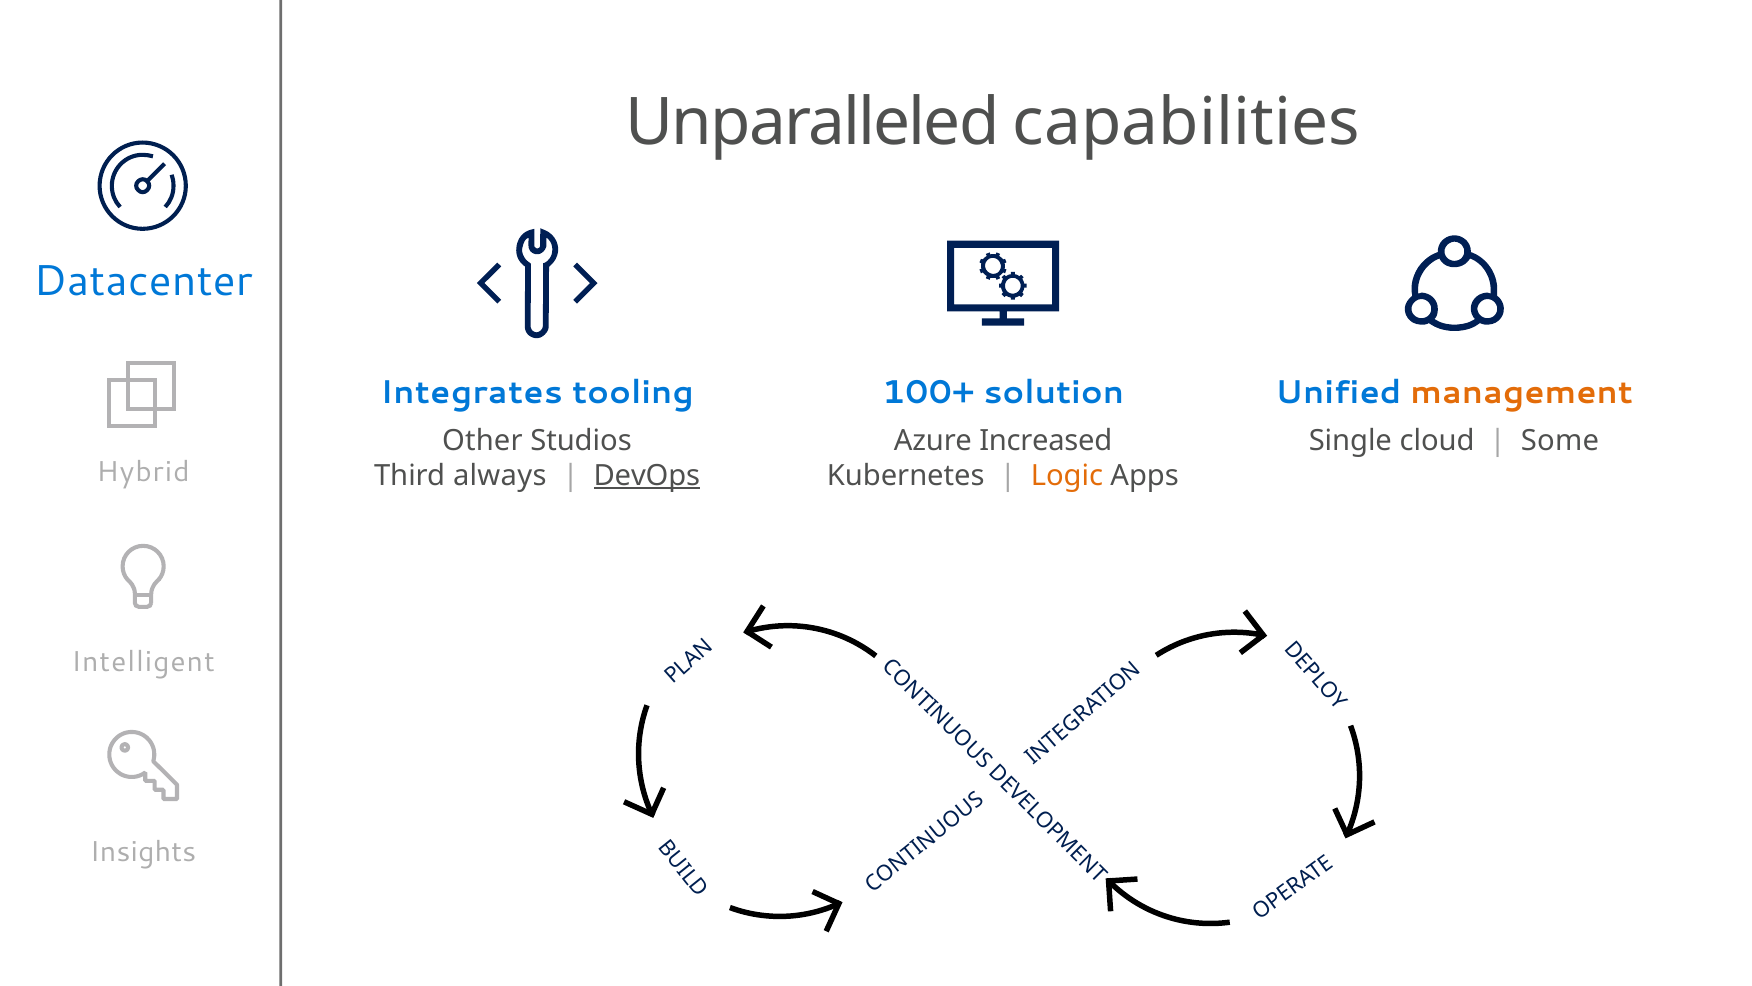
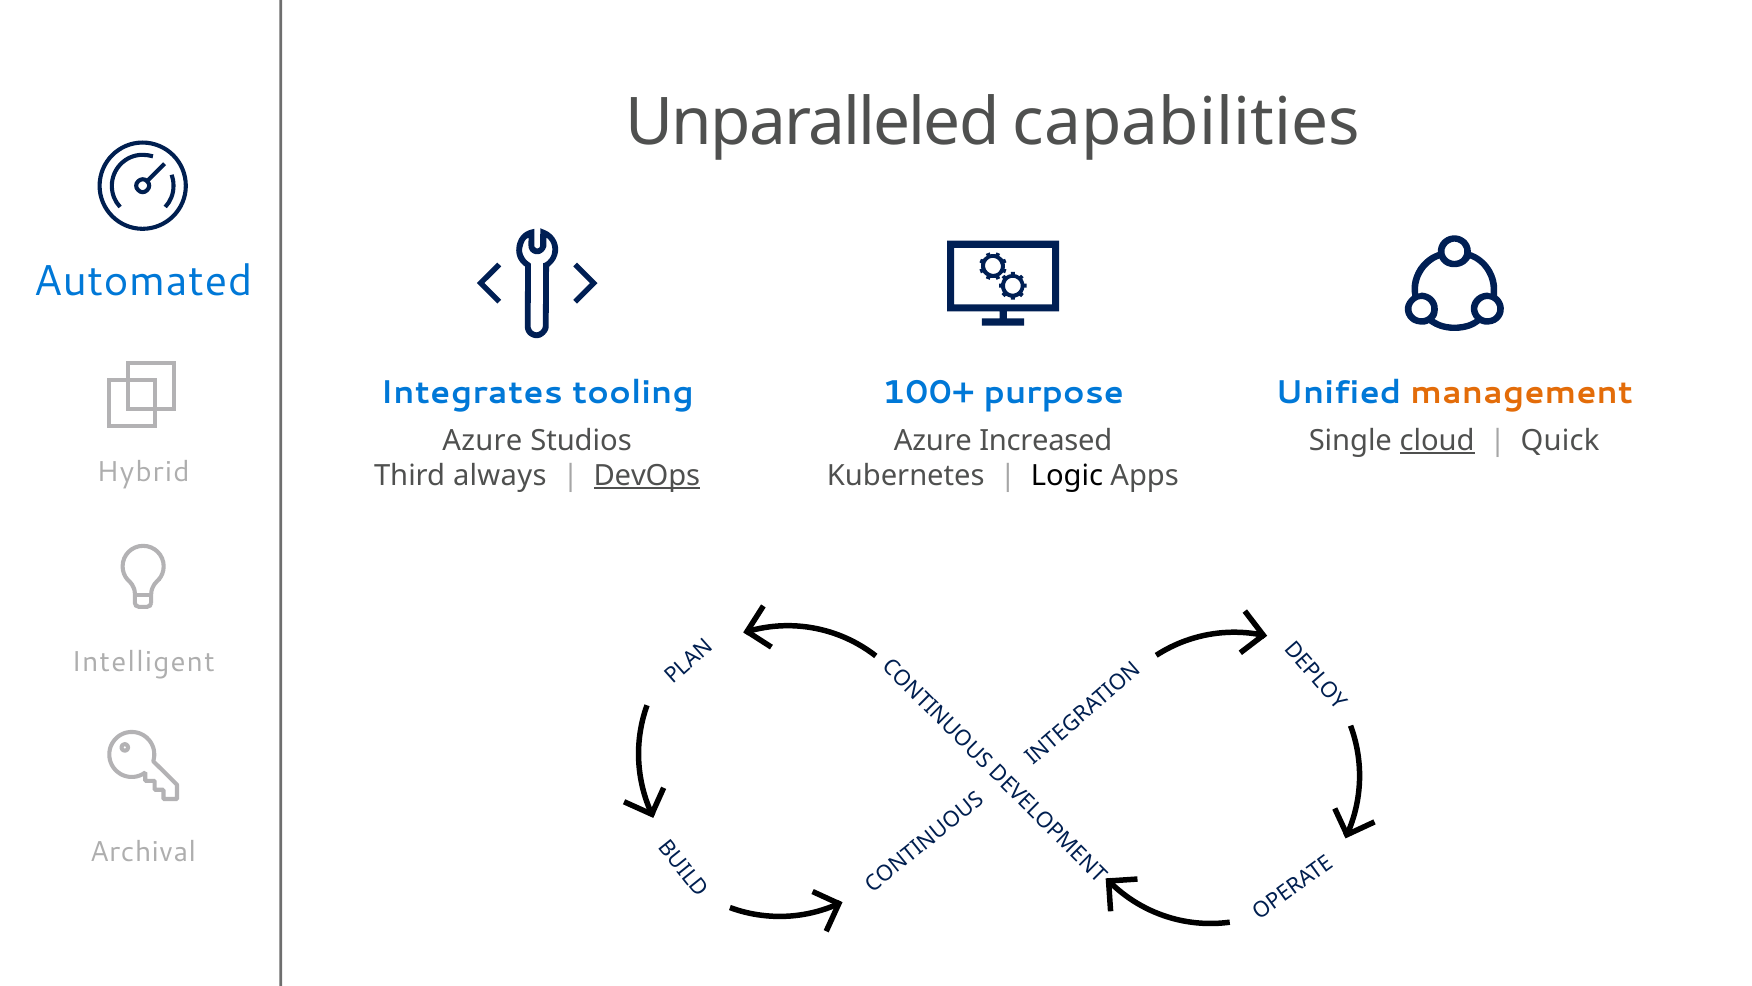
Datacenter: Datacenter -> Automated (143, 282)
solution: solution -> purpose (1054, 393)
Other: Other -> Azure (482, 440)
cloud underline: none -> present (1437, 440)
Some: Some -> Quick (1560, 440)
Logic colour: orange -> black (1067, 475)
Insights: Insights -> Archival (143, 851)
